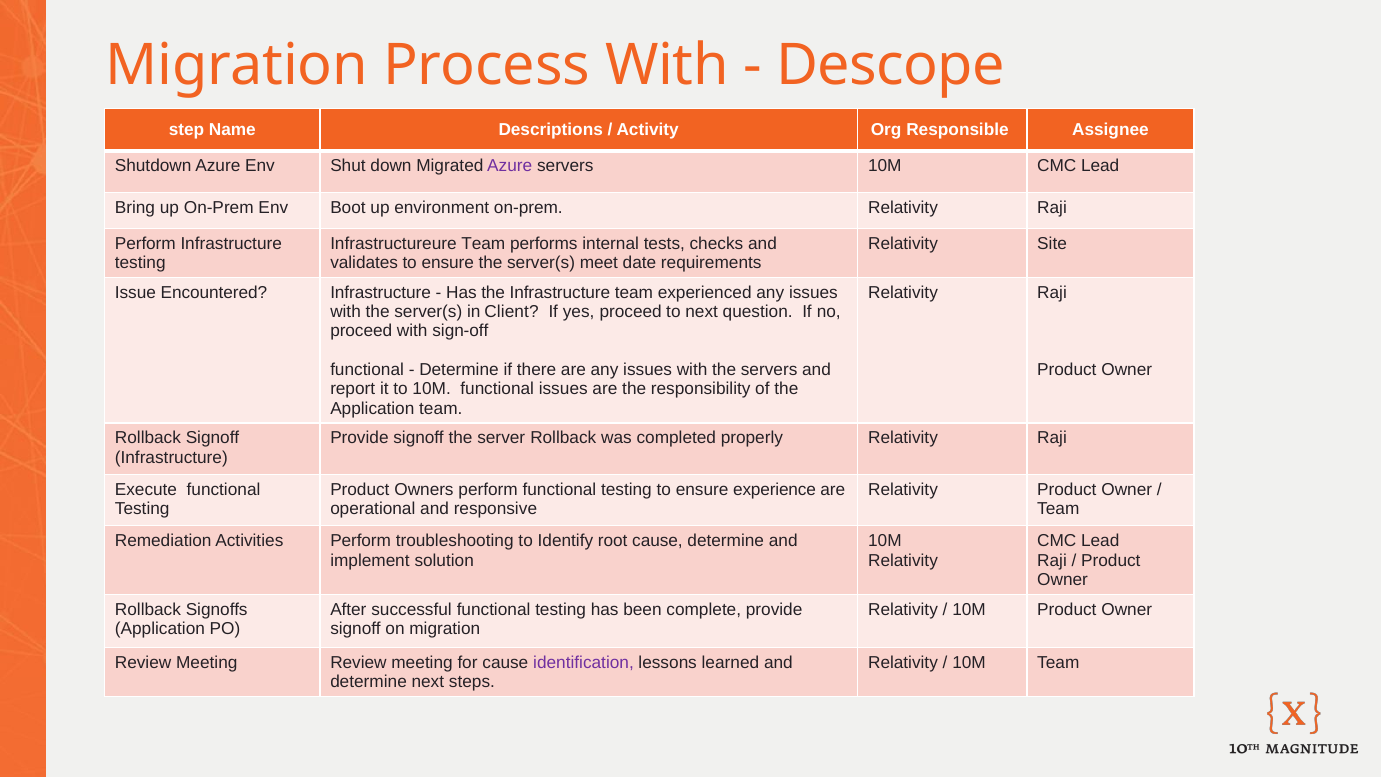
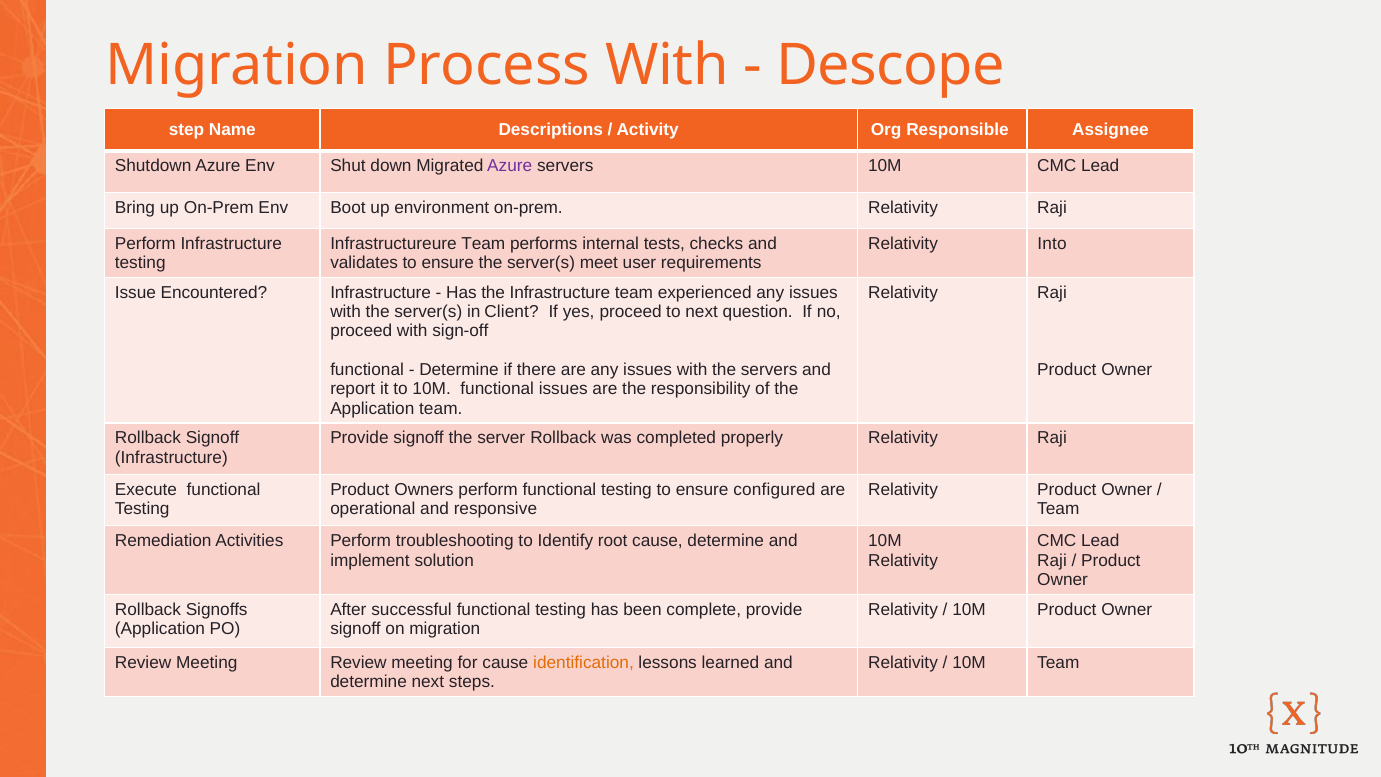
Site: Site -> Into (1052, 243)
date: date -> user (639, 263)
experience: experience -> configured (774, 490)
identification colour: purple -> orange (584, 663)
